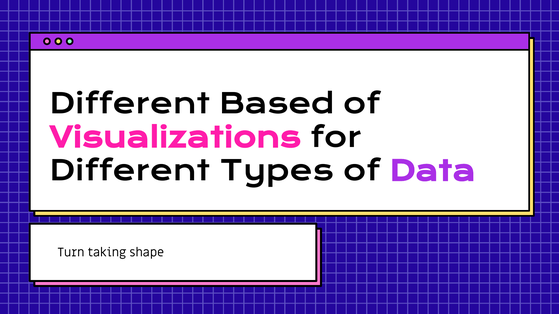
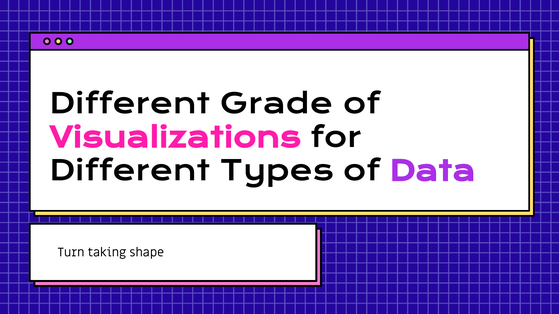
Based: Based -> Grade (277, 105)
